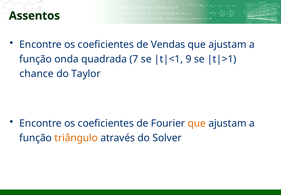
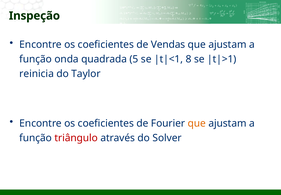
Assentos: Assentos -> Inspeção (34, 16)
7: 7 -> 5 (134, 59)
9: 9 -> 8 (189, 59)
chance: chance -> reinicia (37, 73)
triângulo colour: orange -> red (76, 138)
